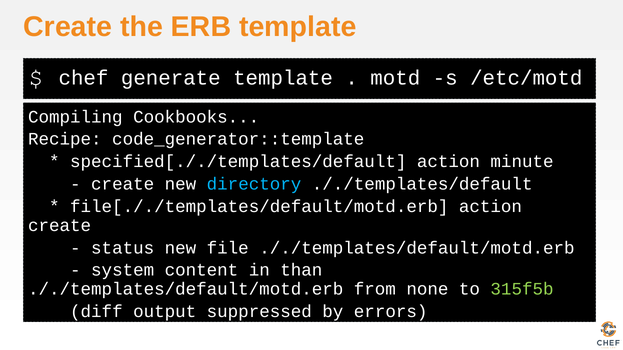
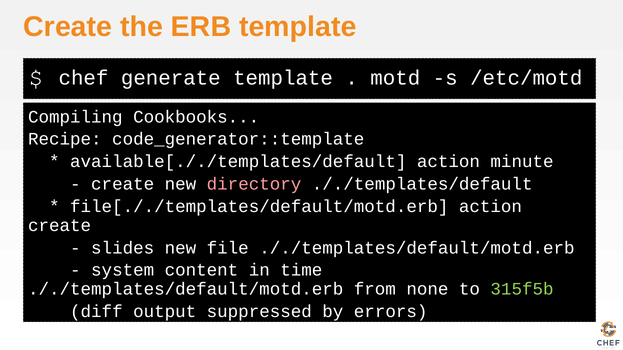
specified[././templates/default: specified[././templates/default -> available[././templates/default (238, 162)
directory colour: light blue -> pink (254, 184)
status: status -> slides (123, 248)
than: than -> time (301, 270)
